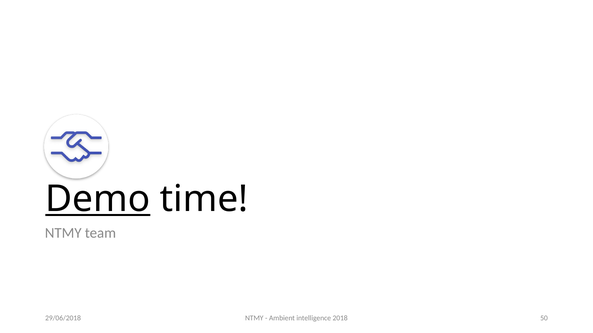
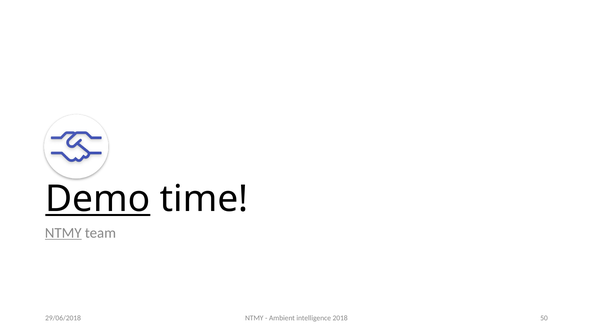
NTMY underline: none -> present (63, 233)
